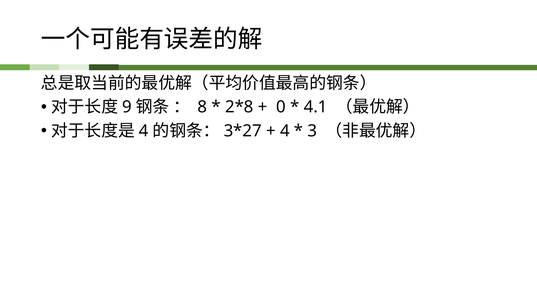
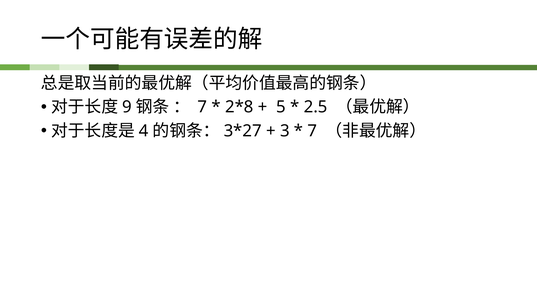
8: 8 -> 7 (202, 107)
0: 0 -> 5 (281, 107)
4.1: 4.1 -> 2.5 (316, 107)
4: 4 -> 3 (285, 131)
3: 3 -> 7 (312, 131)
